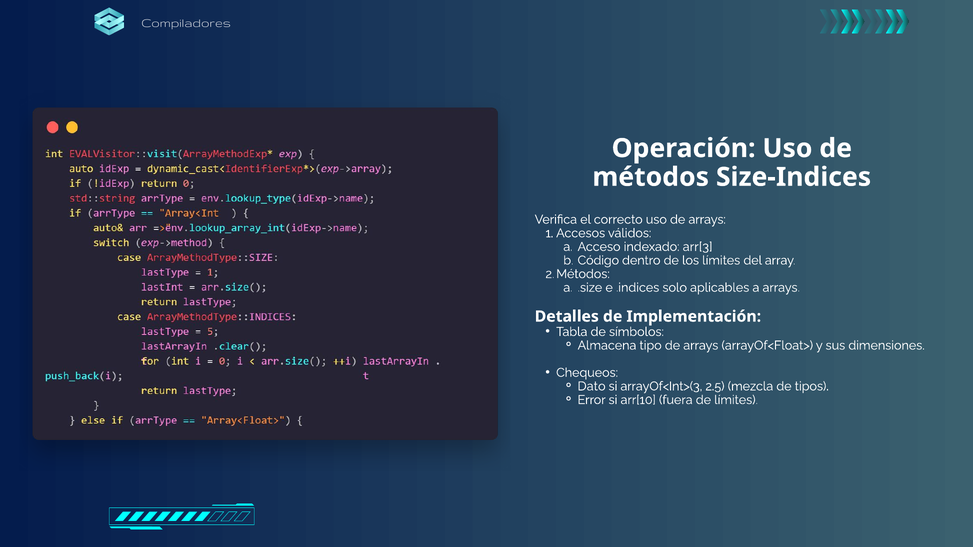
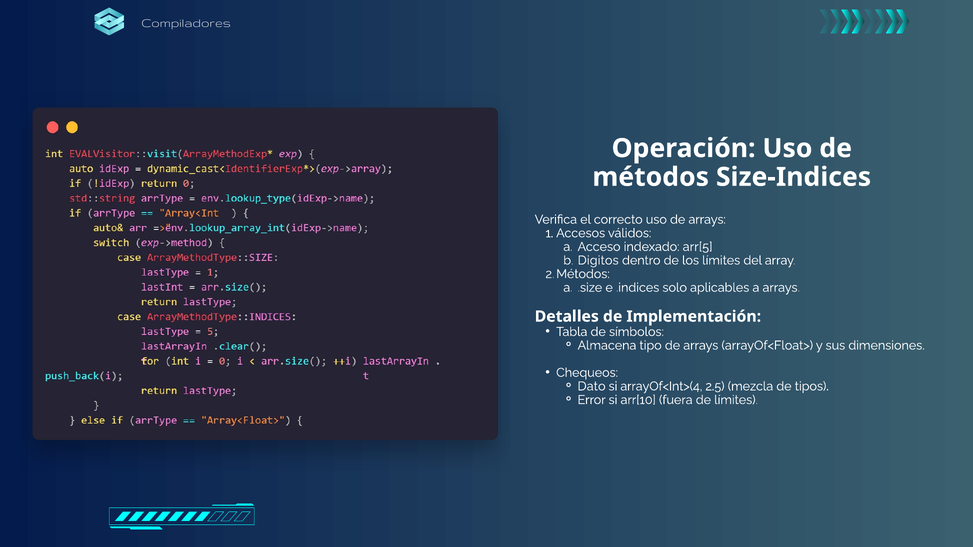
arr[3: arr[3 -> arr[5 (698, 247)
Código: Código -> Digitos (598, 260)
arrayOf<Int>(3: arrayOf<Int>(3 -> arrayOf<Int>(4 (661, 386)
